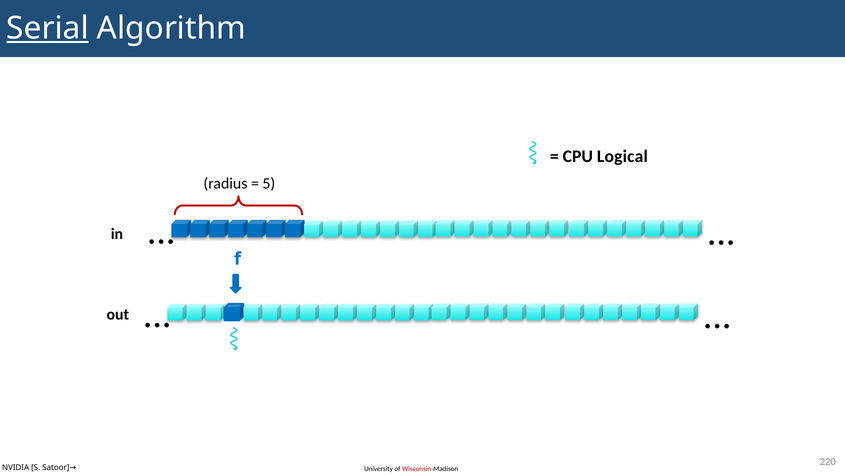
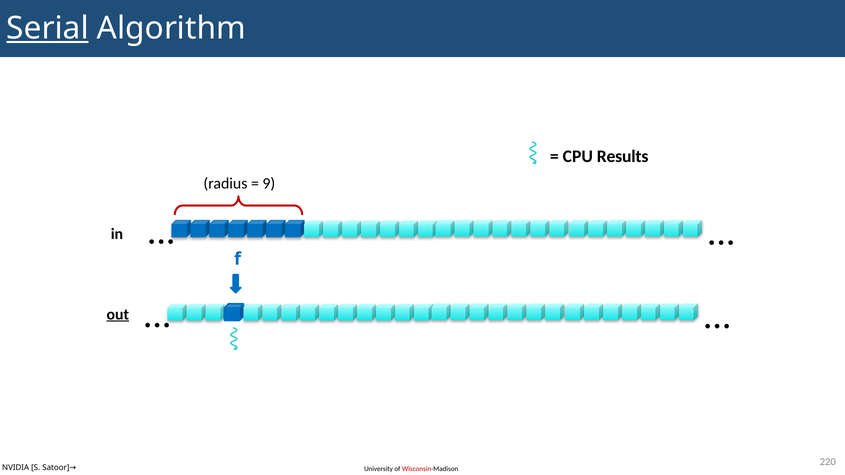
Logical: Logical -> Results (623, 157)
5: 5 -> 9 (269, 184)
out underline: none -> present (118, 315)
